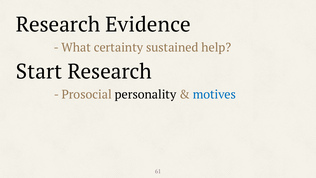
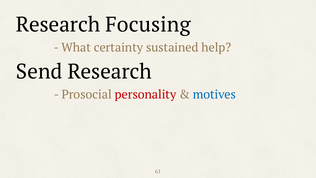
Evidence: Evidence -> Focusing (148, 25)
Start: Start -> Send (39, 71)
personality colour: black -> red (145, 94)
